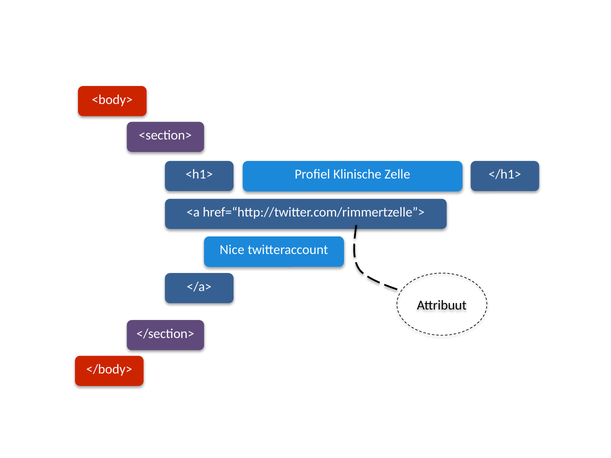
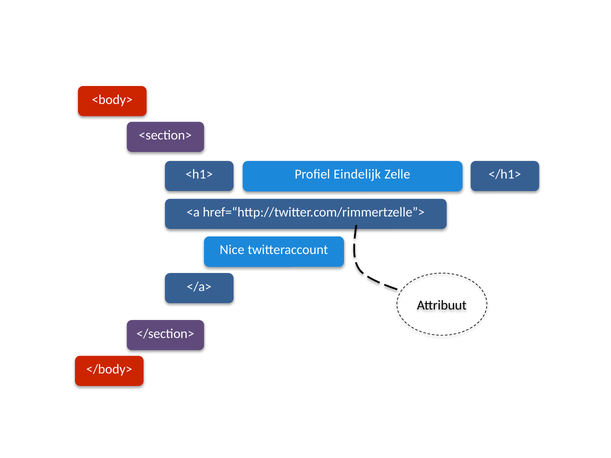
Klinische: Klinische -> Eindelijk (357, 175)
